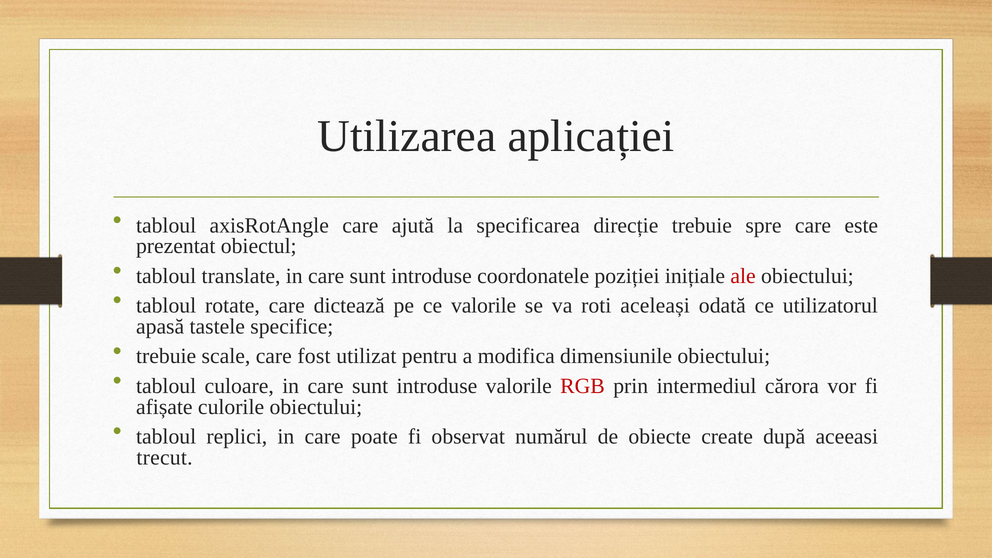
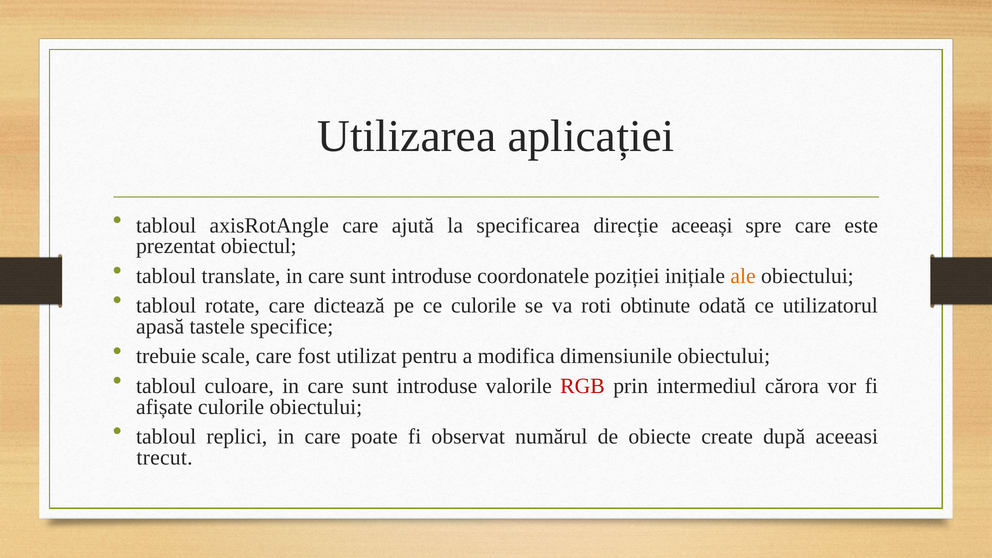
direcție trebuie: trebuie -> aceeași (702, 225)
ale colour: red -> orange (743, 276)
ce valorile: valorile -> culorile (484, 306)
aceleași: aceleași -> obtinute (655, 306)
